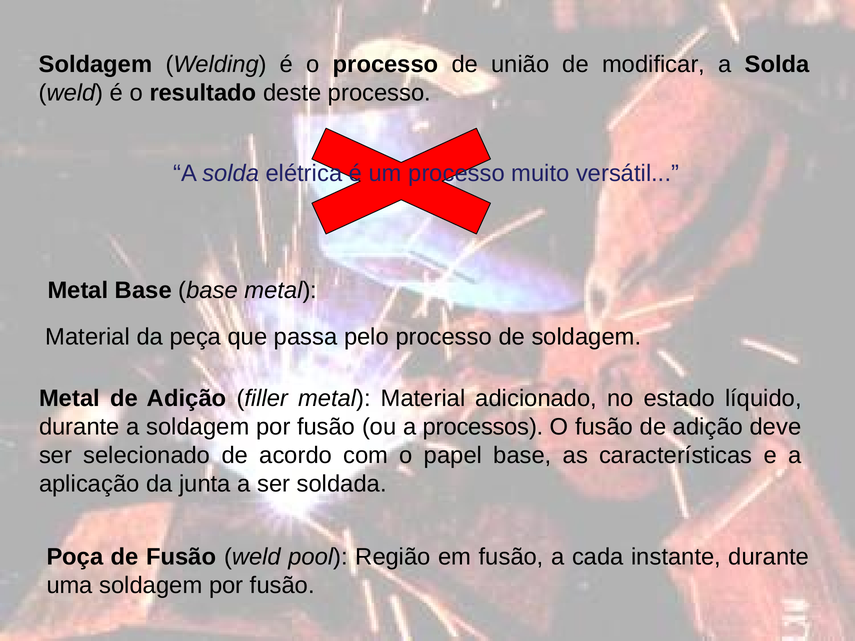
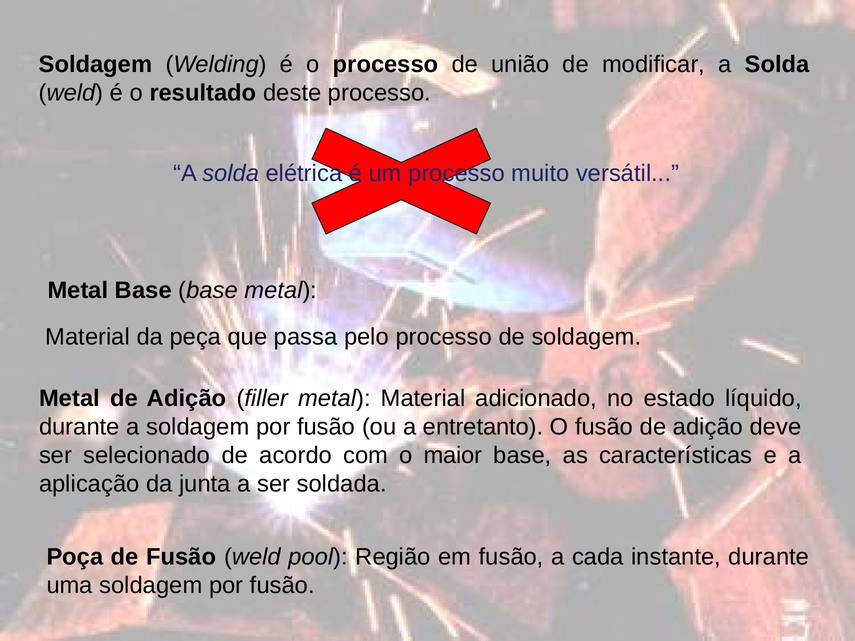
processos: processos -> entretanto (483, 427)
papel: papel -> maior (453, 456)
